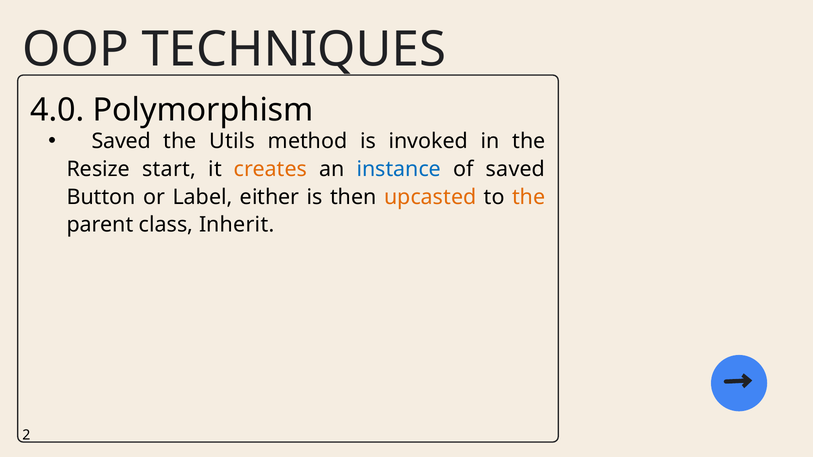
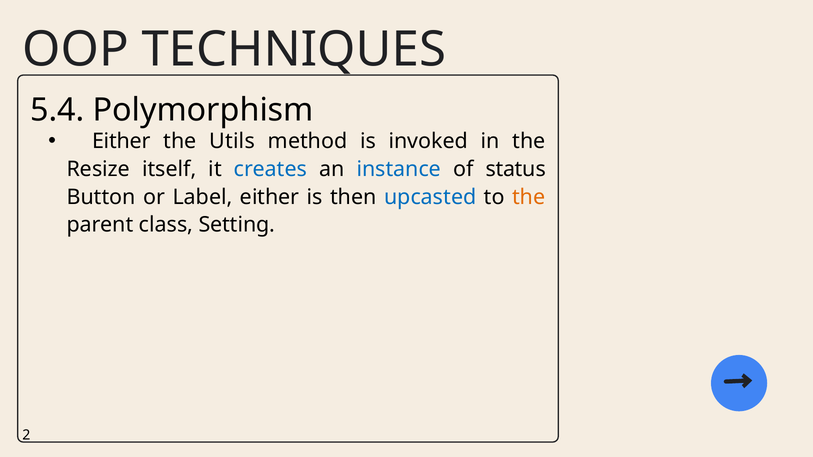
4.0: 4.0 -> 5.4 (57, 110)
Saved: Saved -> Either (121, 141)
start: start -> itself (169, 169)
creates colour: orange -> blue (270, 169)
of saved: saved -> status (516, 169)
upcasted colour: orange -> blue (430, 197)
Inherit: Inherit -> Setting (237, 225)
